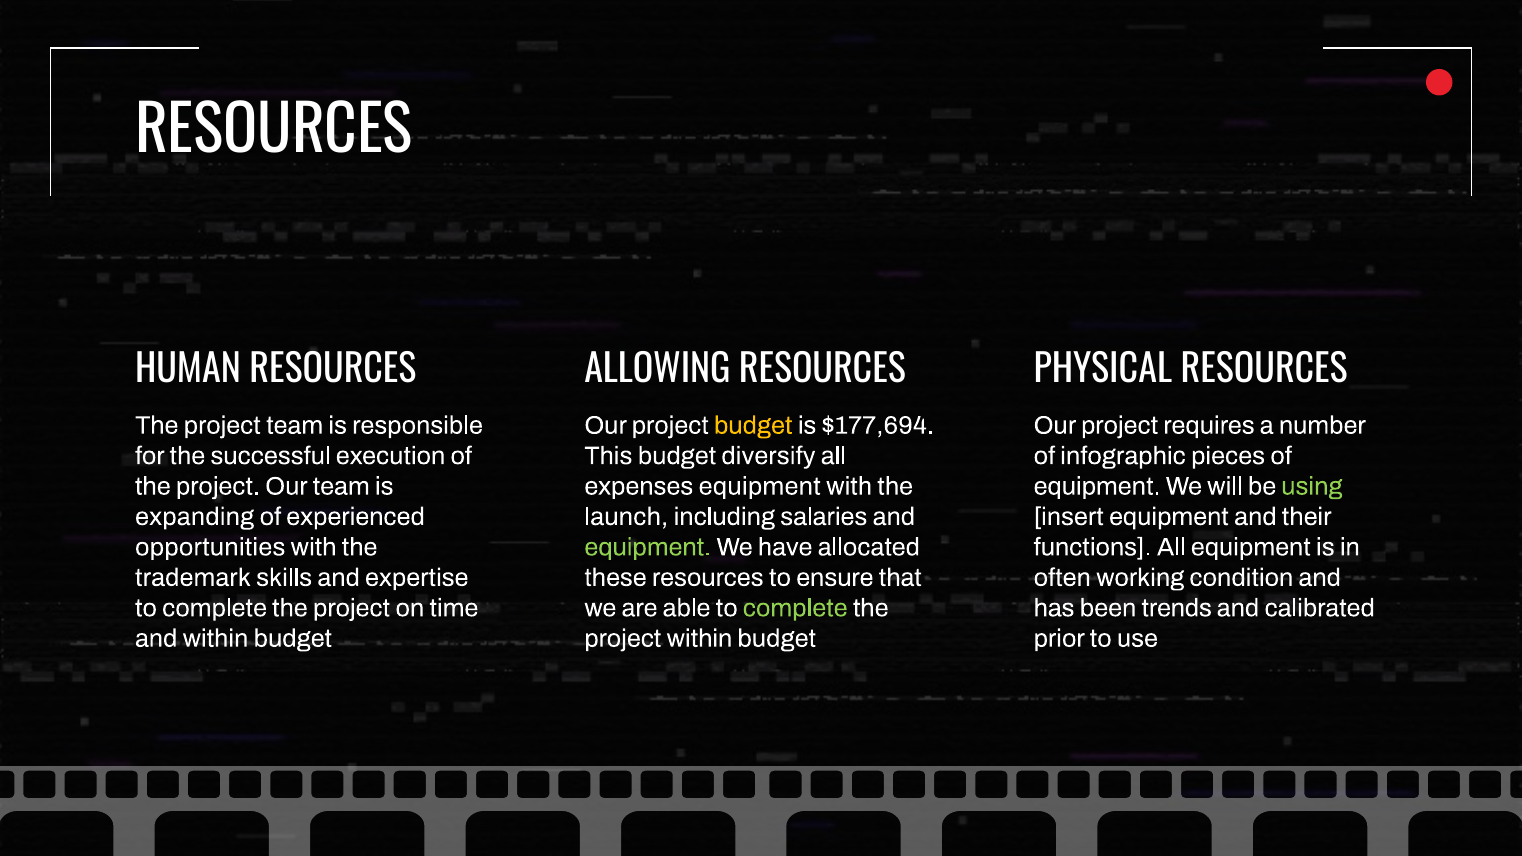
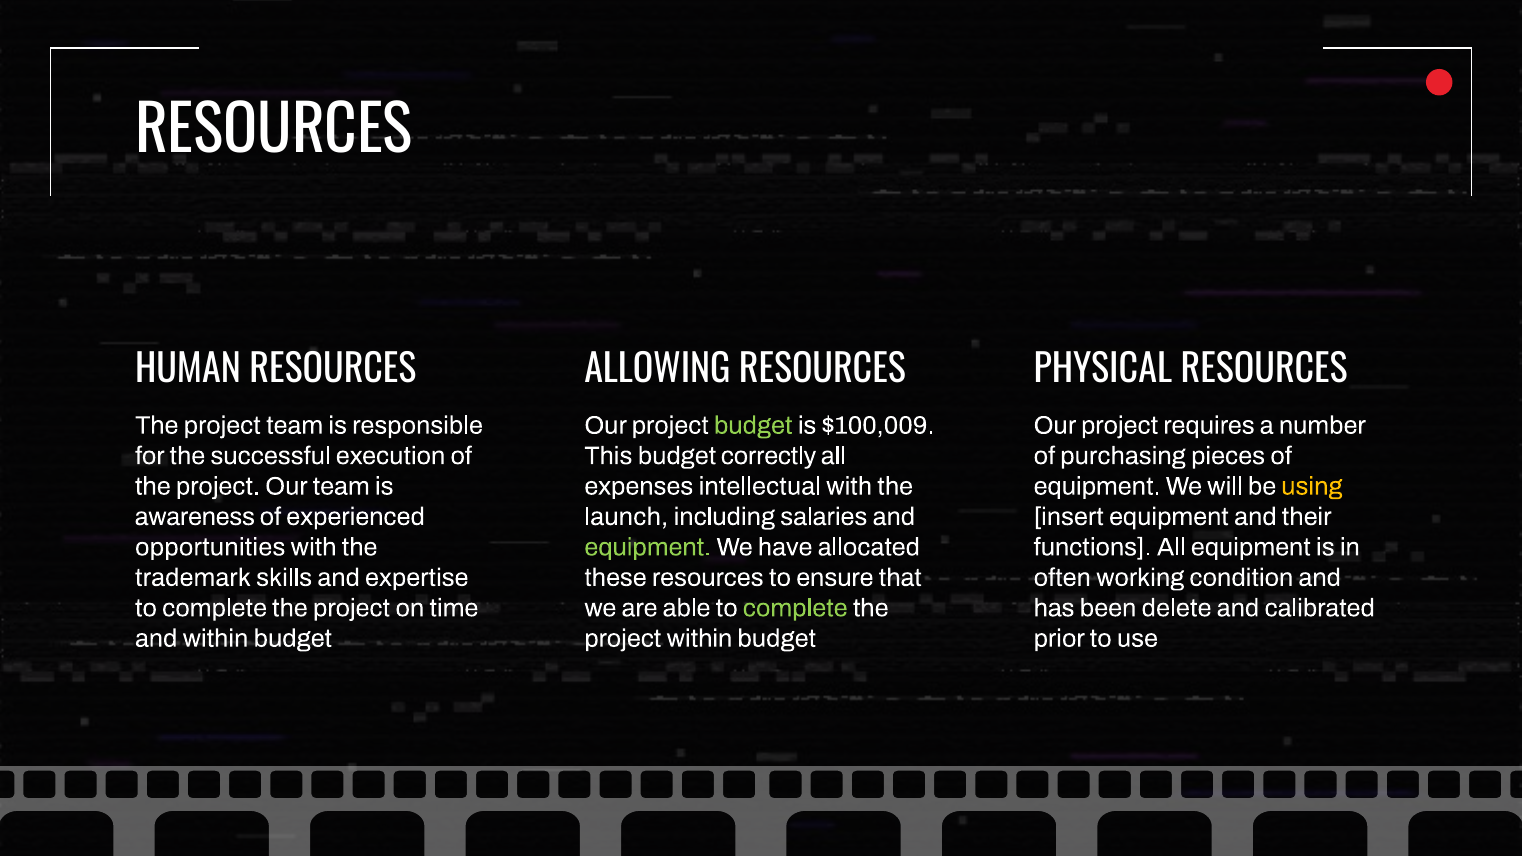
budget colour: yellow -> light green (753, 425)
$177,694: $177,694 -> $100,009 (878, 425)
diversify: diversify -> correctly (769, 456)
infographic: infographic -> purchasing (1123, 456)
expenses equipment: equipment -> intellectual (760, 486)
using colour: light green -> yellow (1312, 486)
expanding: expanding -> awareness (195, 517)
trends: trends -> delete (1177, 608)
